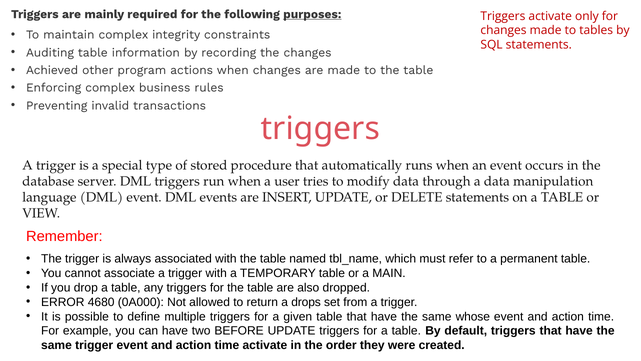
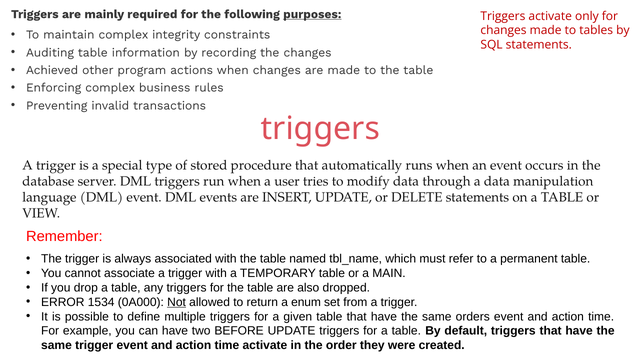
4680: 4680 -> 1534 (101, 302)
Not underline: none -> present (177, 302)
drops: drops -> enum (306, 302)
whose: whose -> orders (473, 316)
